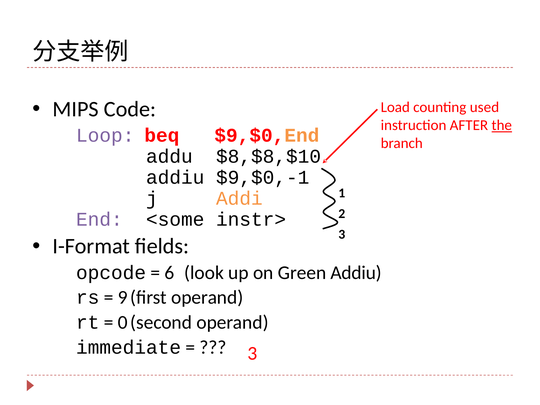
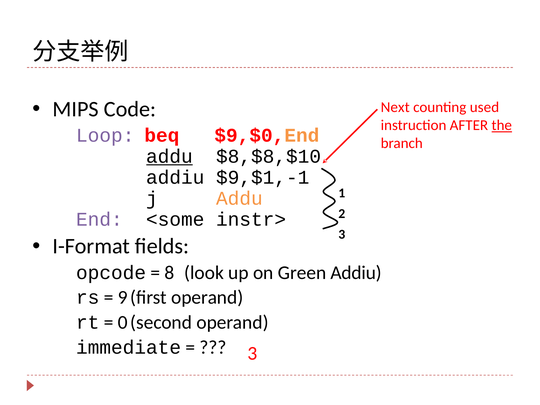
Load: Load -> Next (395, 107)
addu underline: none -> present (169, 156)
$9,$0,-1: $9,$0,-1 -> $9,$1,-1 (263, 177)
j Addi: Addi -> Addu (240, 198)
6: 6 -> 8 (169, 273)
